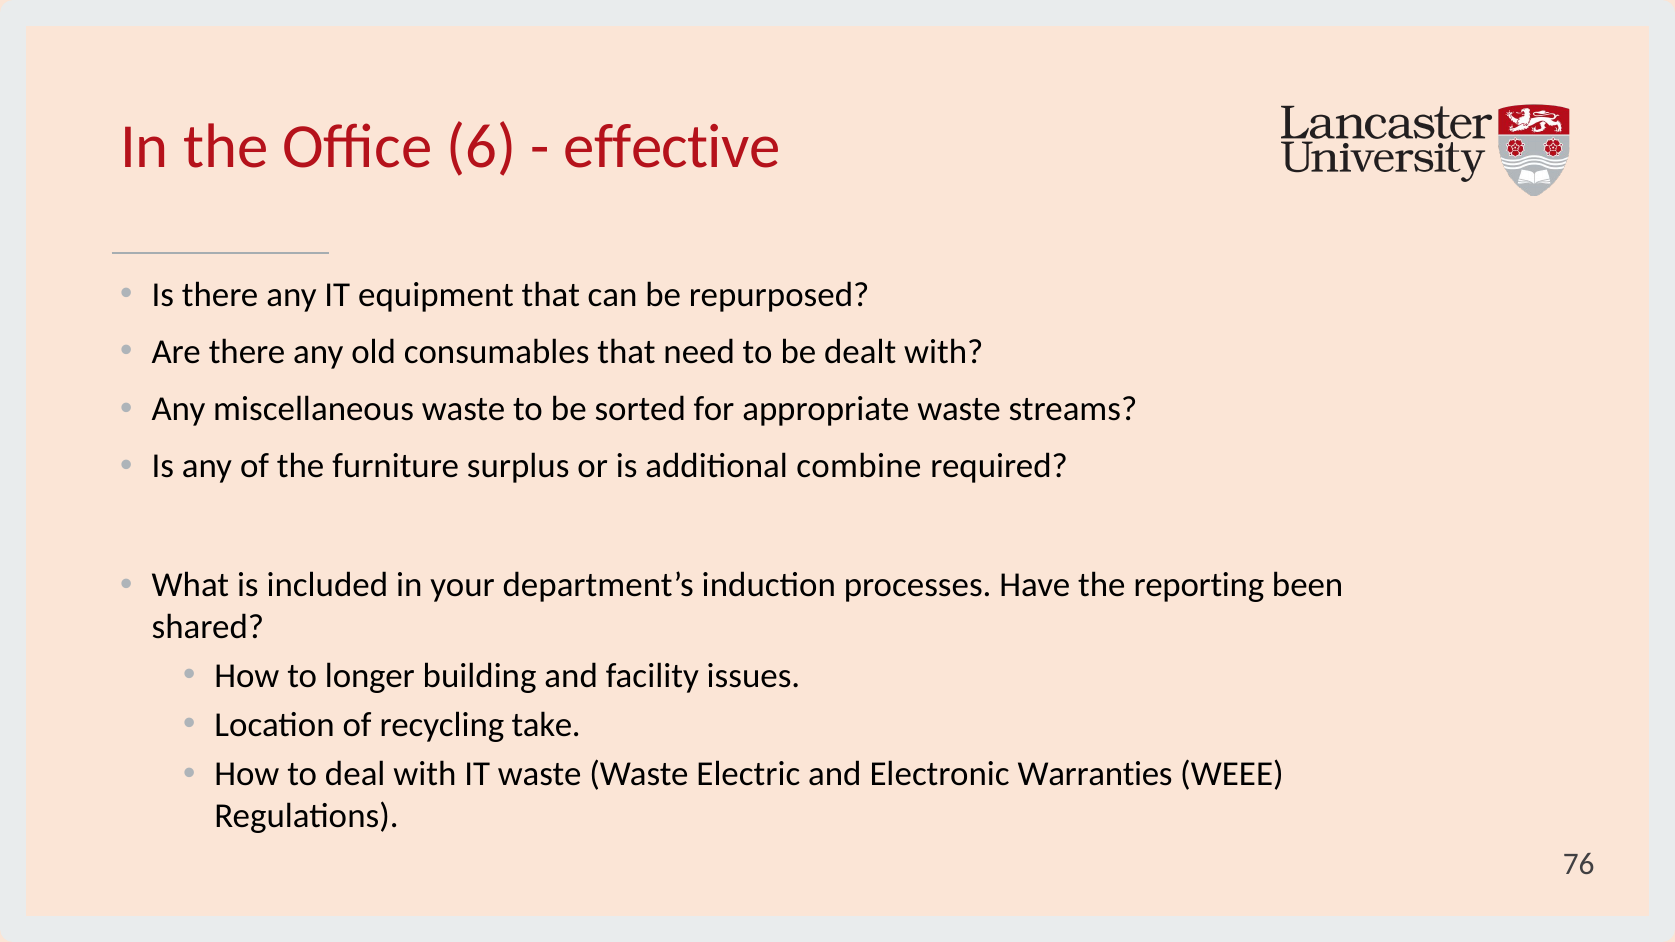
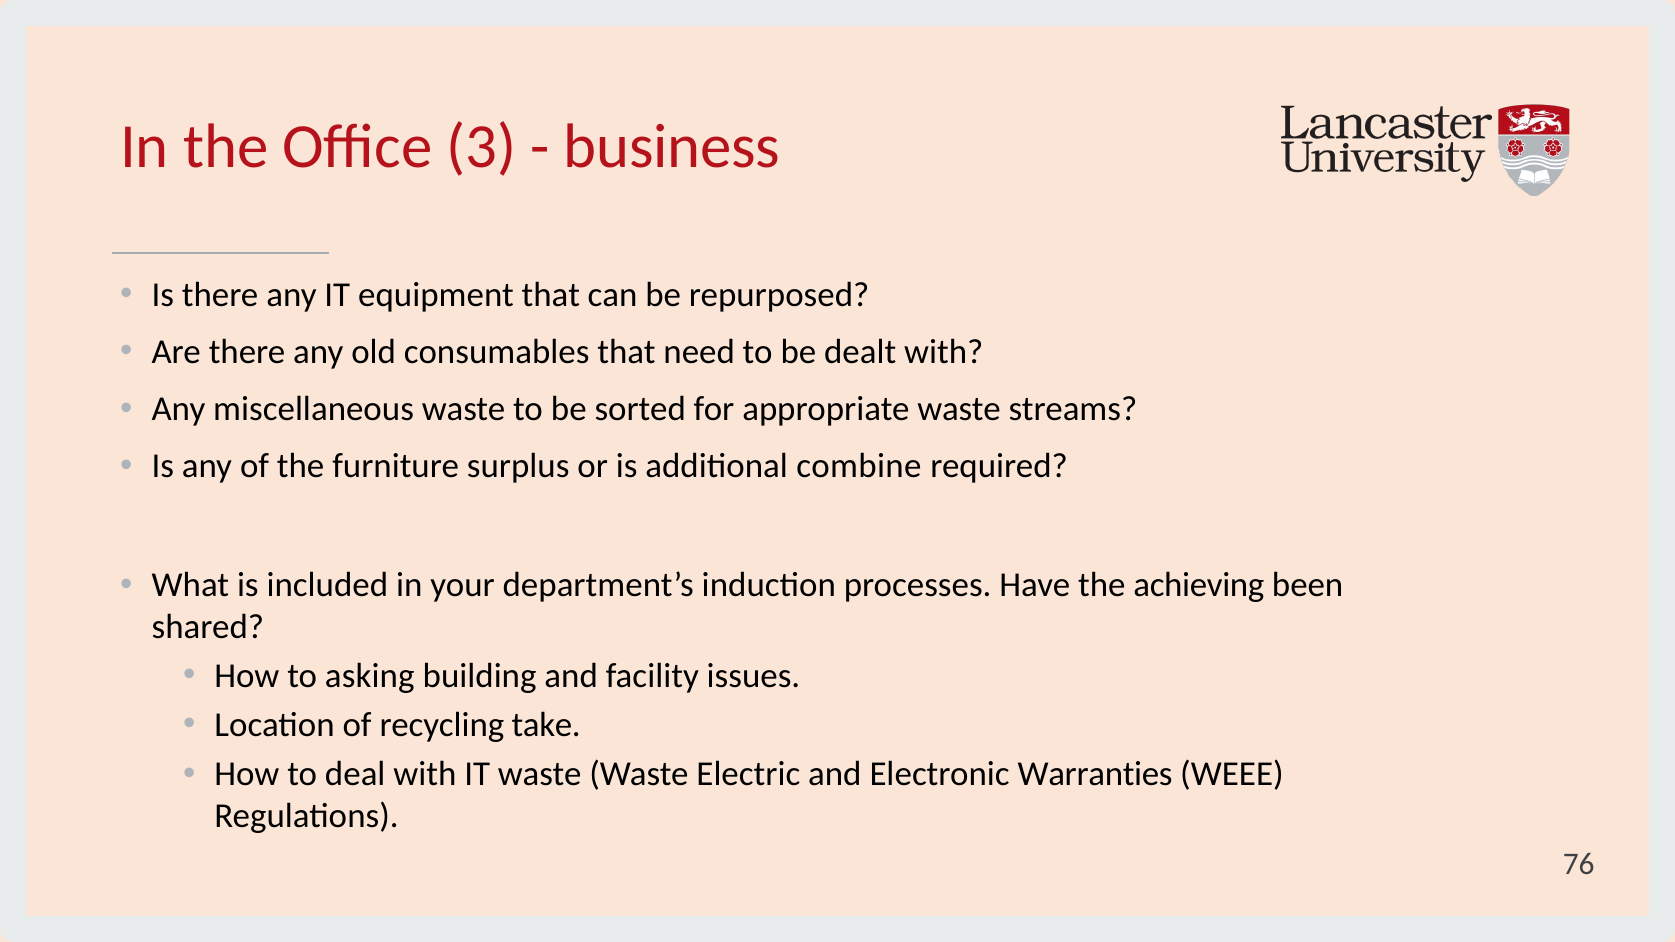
6: 6 -> 3 (482, 146)
effective: effective -> business (672, 146)
reporting: reporting -> achieving (1199, 585)
longer: longer -> asking (370, 676)
